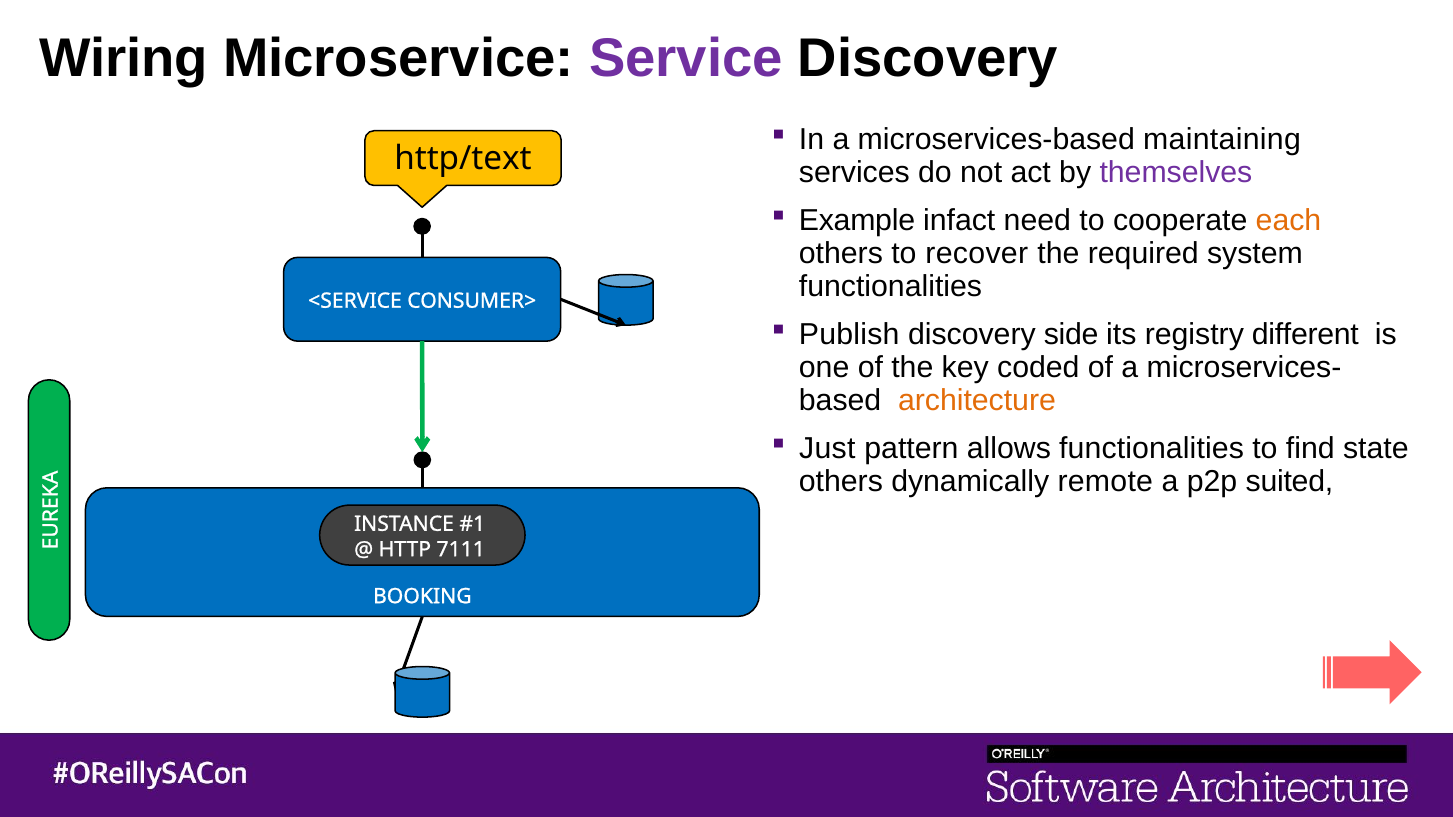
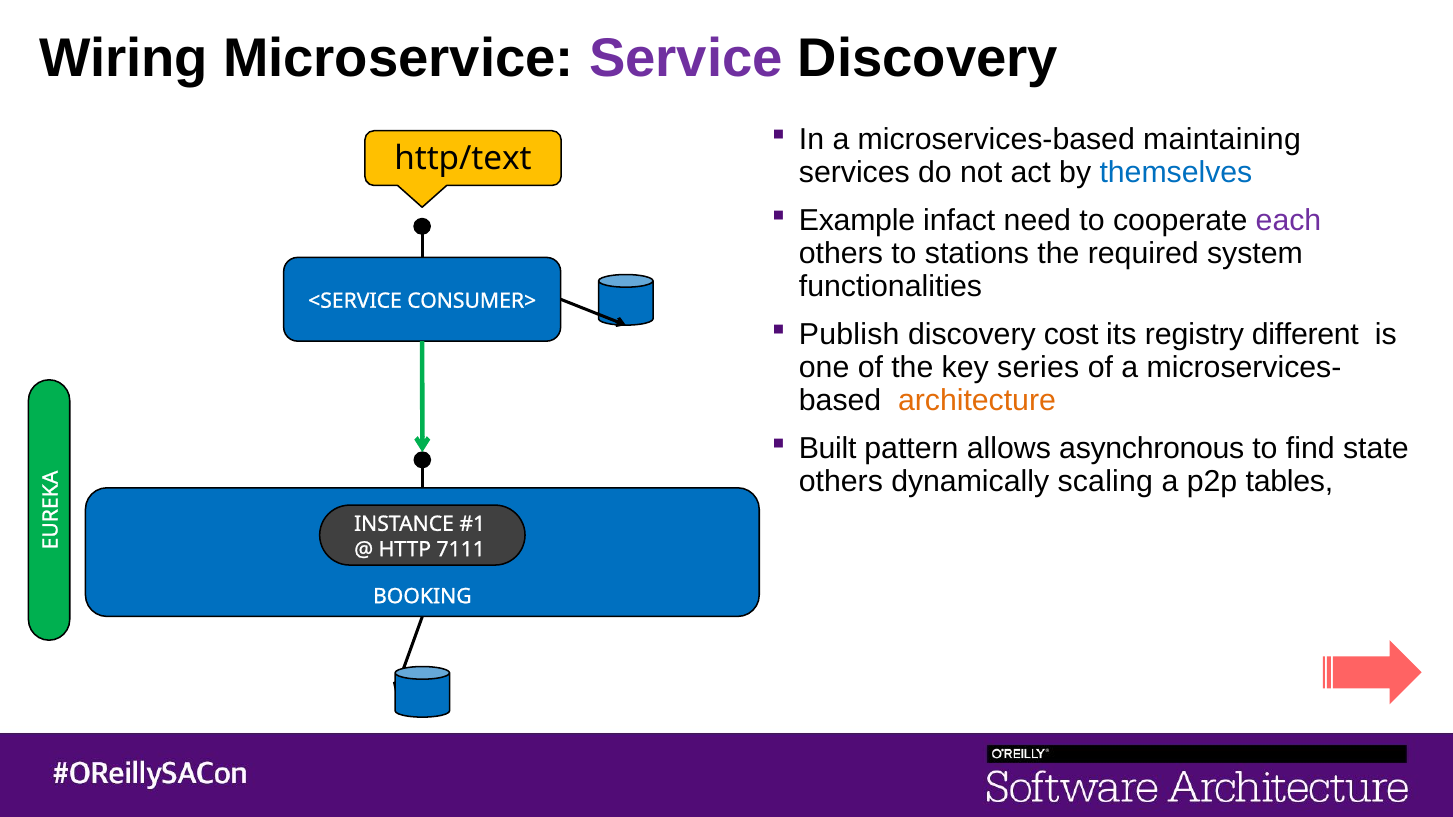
themselves colour: purple -> blue (1176, 172)
each colour: orange -> purple (1289, 221)
recover: recover -> stations (977, 254)
side: side -> cost (1071, 335)
coded: coded -> series (1038, 368)
Just: Just -> Built (828, 449)
allows functionalities: functionalities -> asynchronous (1152, 449)
remote: remote -> scaling (1105, 482)
suited: suited -> tables (1289, 482)
